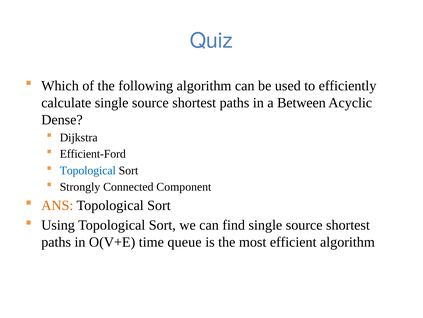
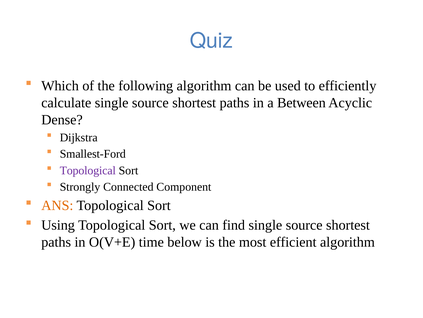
Efficient-Ford: Efficient-Ford -> Smallest-Ford (93, 154)
Topological colour: blue -> purple (88, 170)
queue: queue -> below (185, 242)
